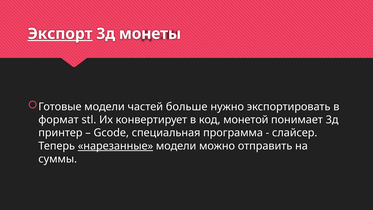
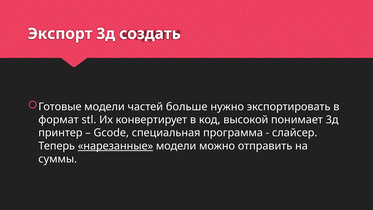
Экспорт underline: present -> none (60, 34)
монеты: монеты -> создать (150, 34)
монетой: монетой -> высокой (246, 120)
